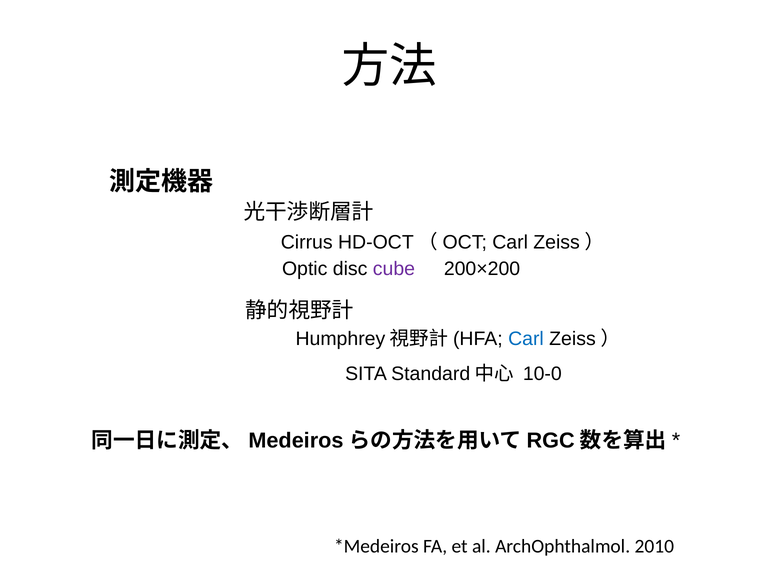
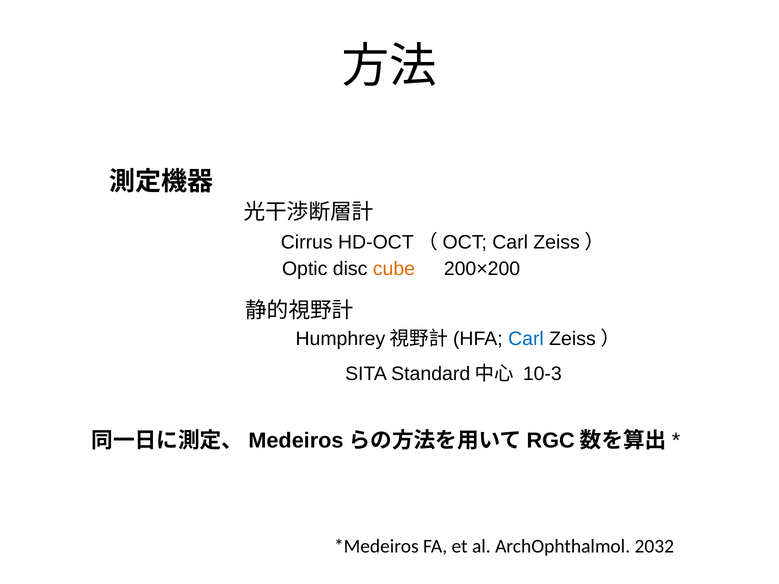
cube colour: purple -> orange (394, 269)
10-0: 10-0 -> 10-3 (542, 374)
2010: 2010 -> 2032 (654, 546)
